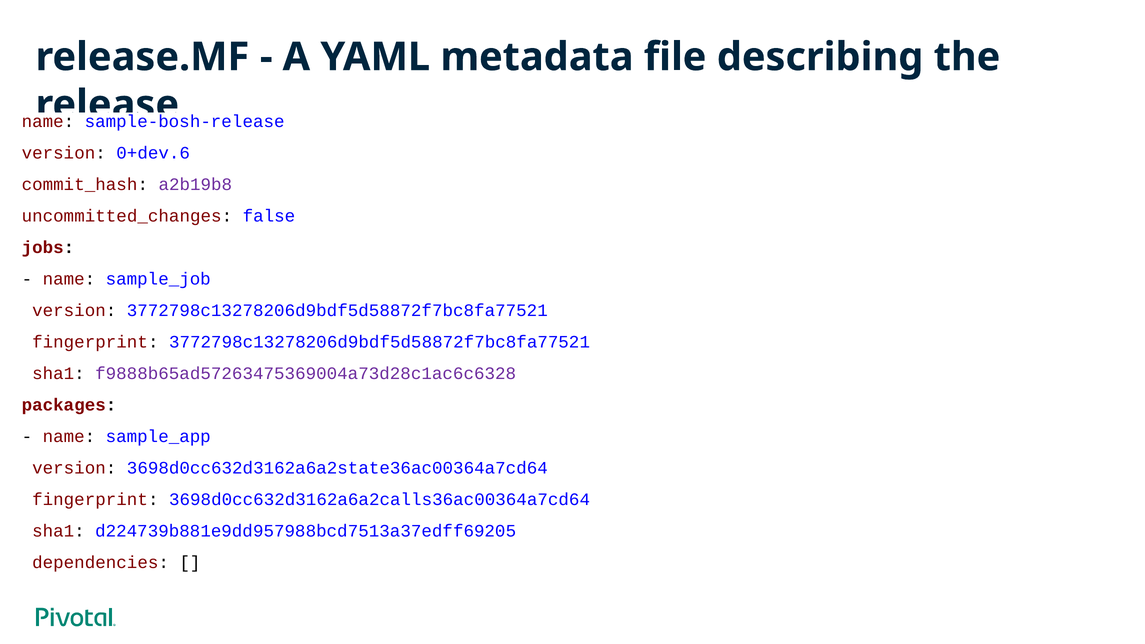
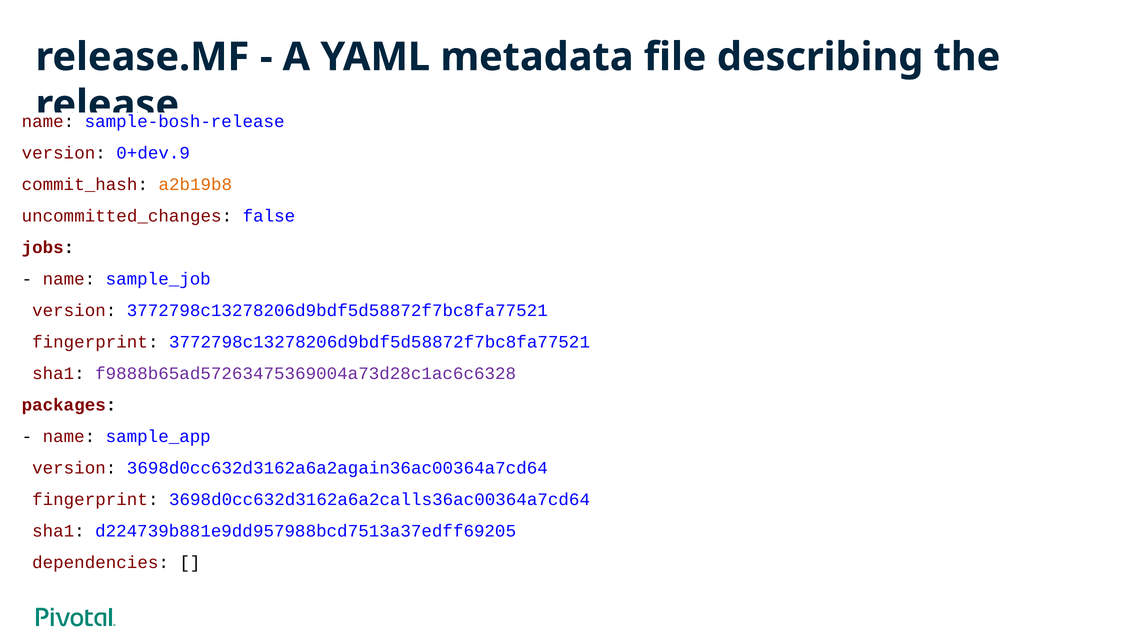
0+dev.6: 0+dev.6 -> 0+dev.9 (153, 153)
a2b19b8 colour: purple -> orange (195, 185)
3698d0cc632d3162a6a2state36ac00364a7cd64: 3698d0cc632d3162a6a2state36ac00364a7cd64 -> 3698d0cc632d3162a6a2again36ac00364a7cd64 (337, 468)
